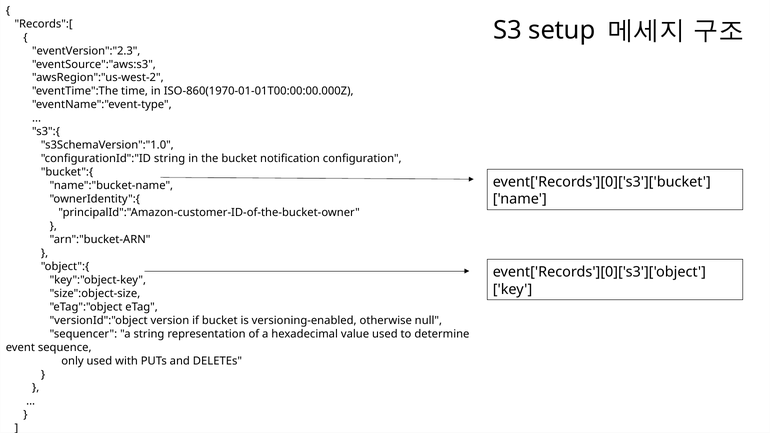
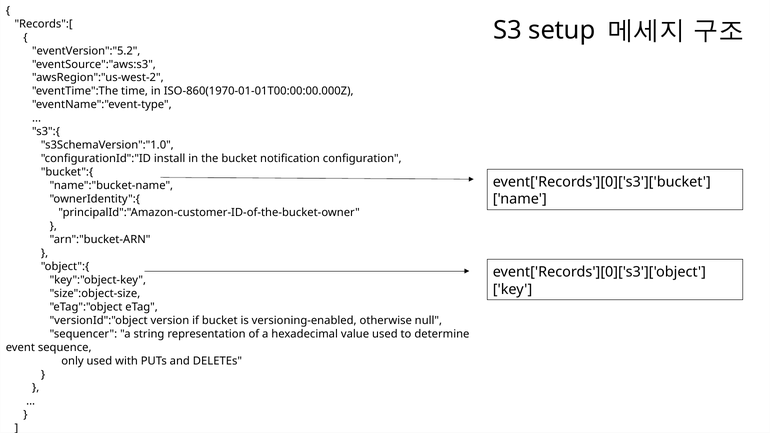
eventVersion":"2.3: eventVersion":"2.3 -> eventVersion":"5.2 (86, 51)
configurationId":"ID string: string -> install (170, 159)
